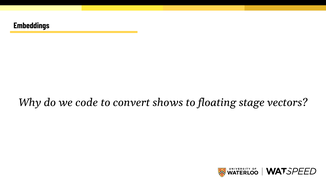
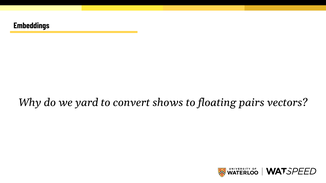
code: code -> yard (87, 103)
stage: stage -> pairs (252, 103)
